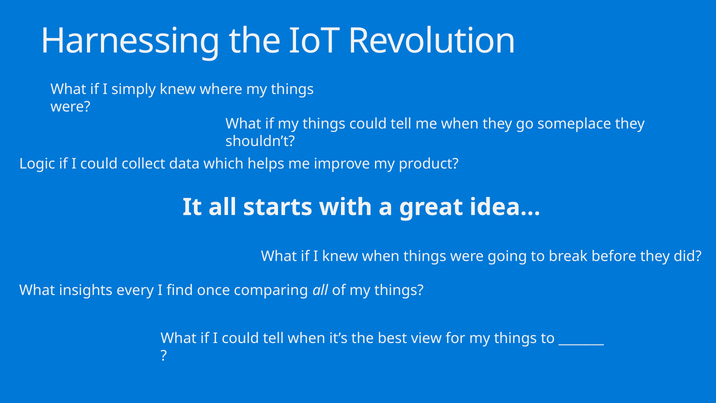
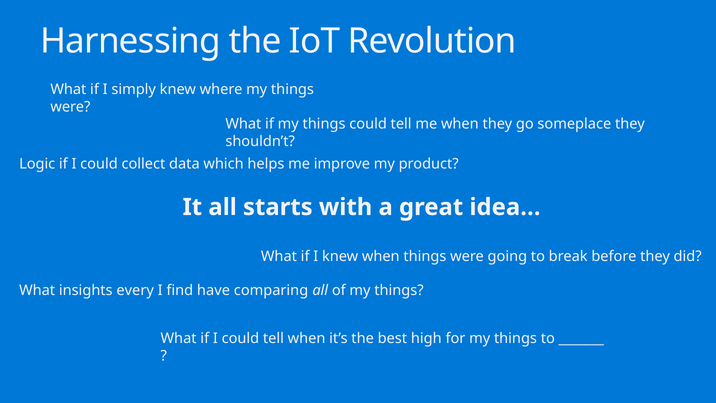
once: once -> have (213, 290)
view: view -> high (426, 338)
